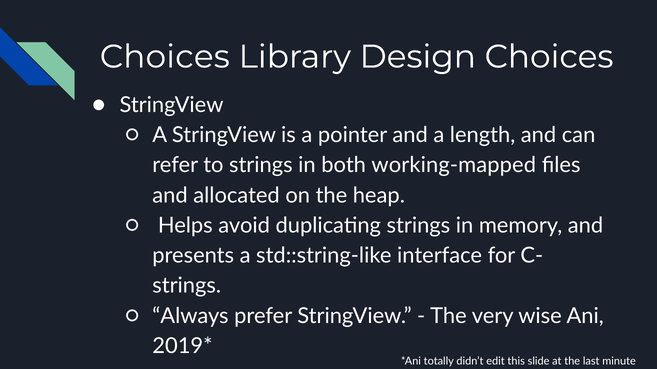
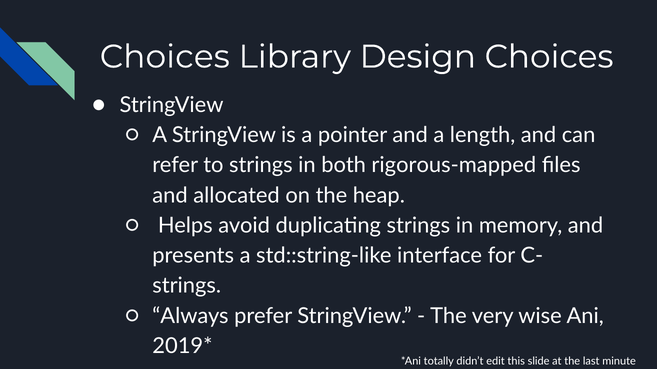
working-mapped: working-mapped -> rigorous-mapped (454, 165)
